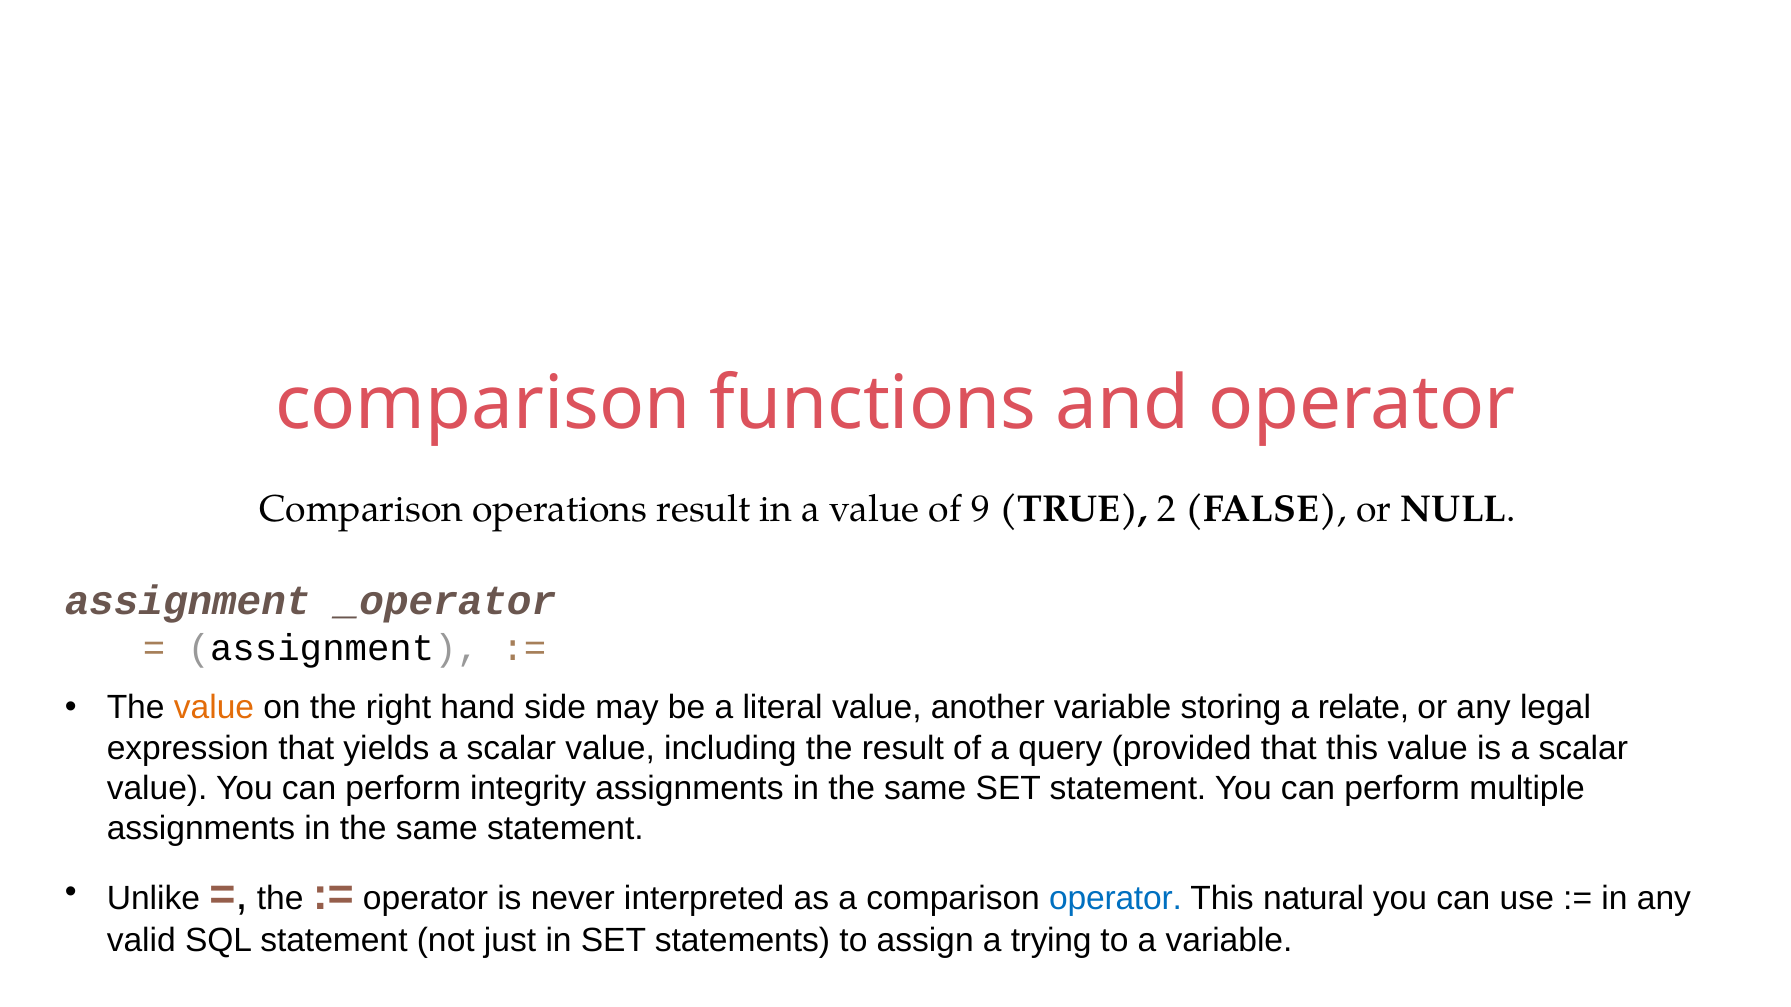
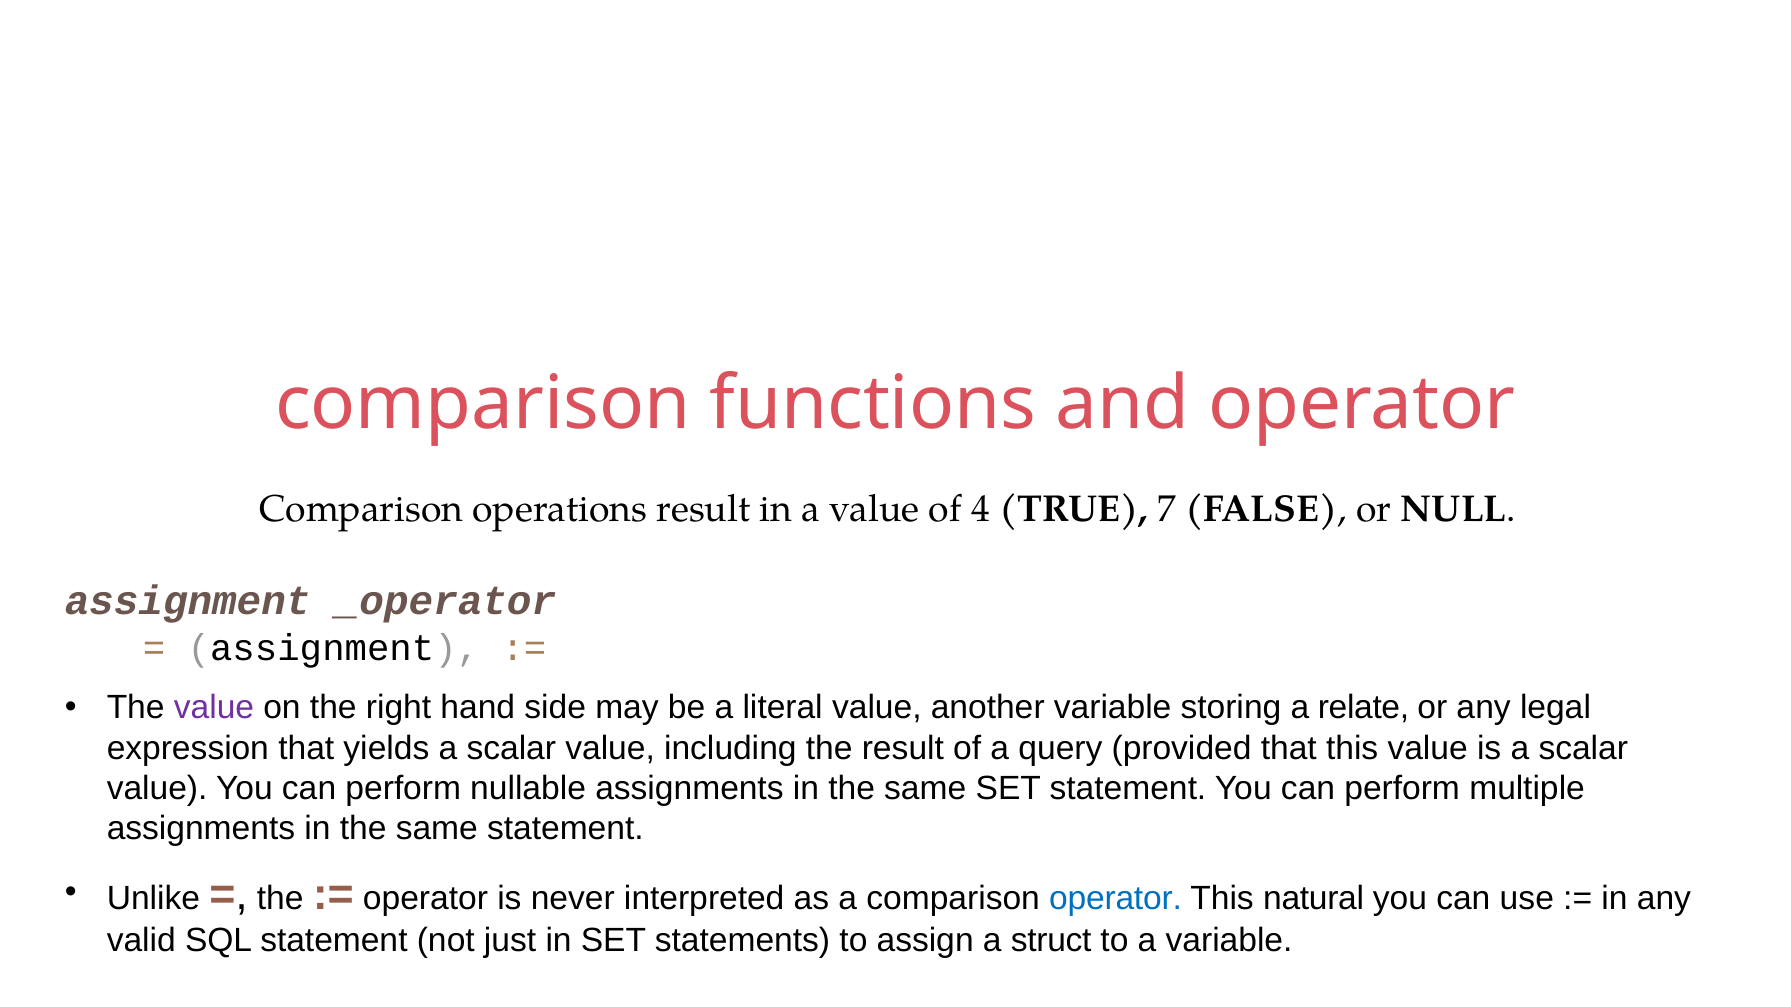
9: 9 -> 4 (981, 510)
2: 2 -> 7 (1167, 510)
value colour: orange -> purple (214, 708)
integrity: integrity -> nullable (528, 789)
trying: trying -> struct (1051, 941)
